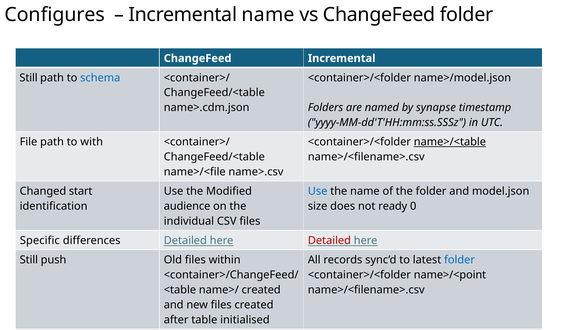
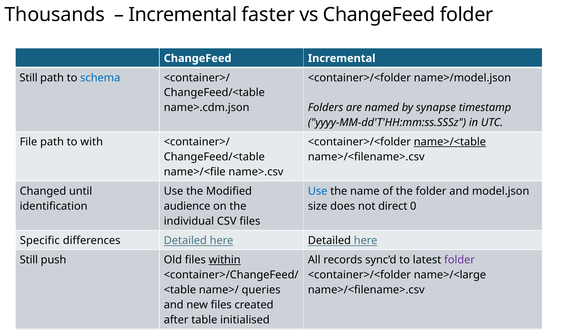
Configures: Configures -> Thousands (55, 15)
Incremental name: name -> faster (268, 15)
start: start -> until (81, 192)
ready: ready -> direct (393, 207)
Detailed colour: red -> black (329, 241)
within underline: none -> present (225, 261)
folder colour: blue -> purple (460, 261)
name>/<point: name>/<point -> name>/<large (450, 276)
name>/ created: created -> queries (261, 291)
